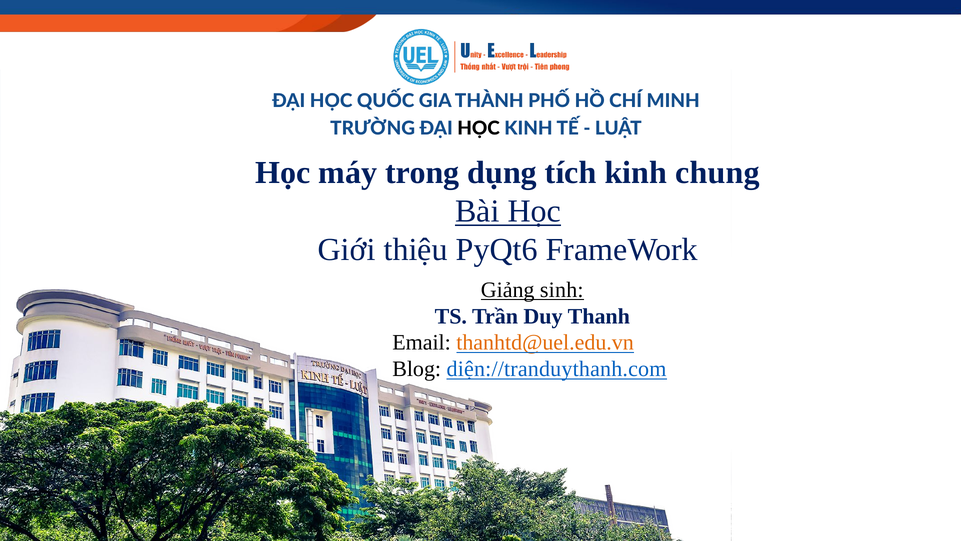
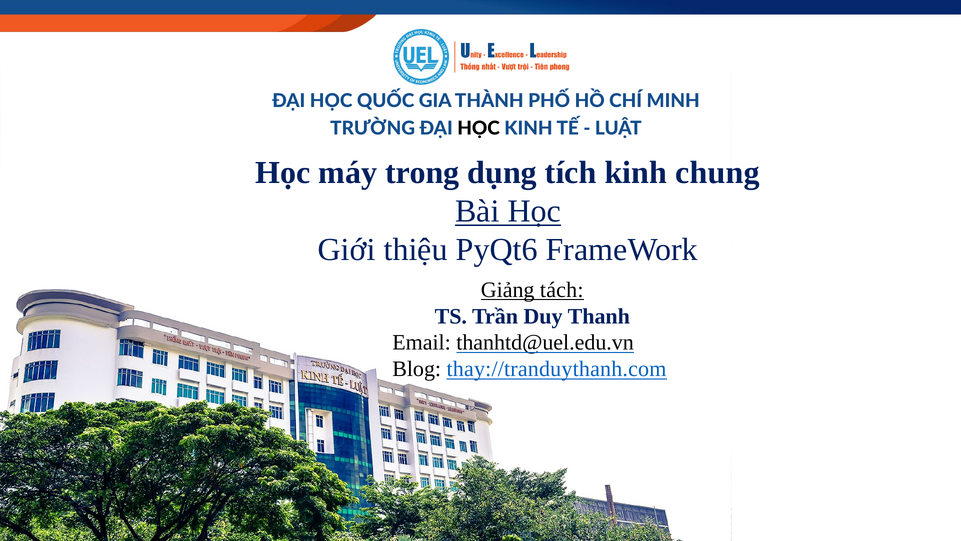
sinh: sinh -> tách (562, 290)
thanhtd@uel.edu.vn colour: orange -> black (545, 342)
diện://tranduythanh.com: diện://tranduythanh.com -> thay://tranduythanh.com (557, 369)
